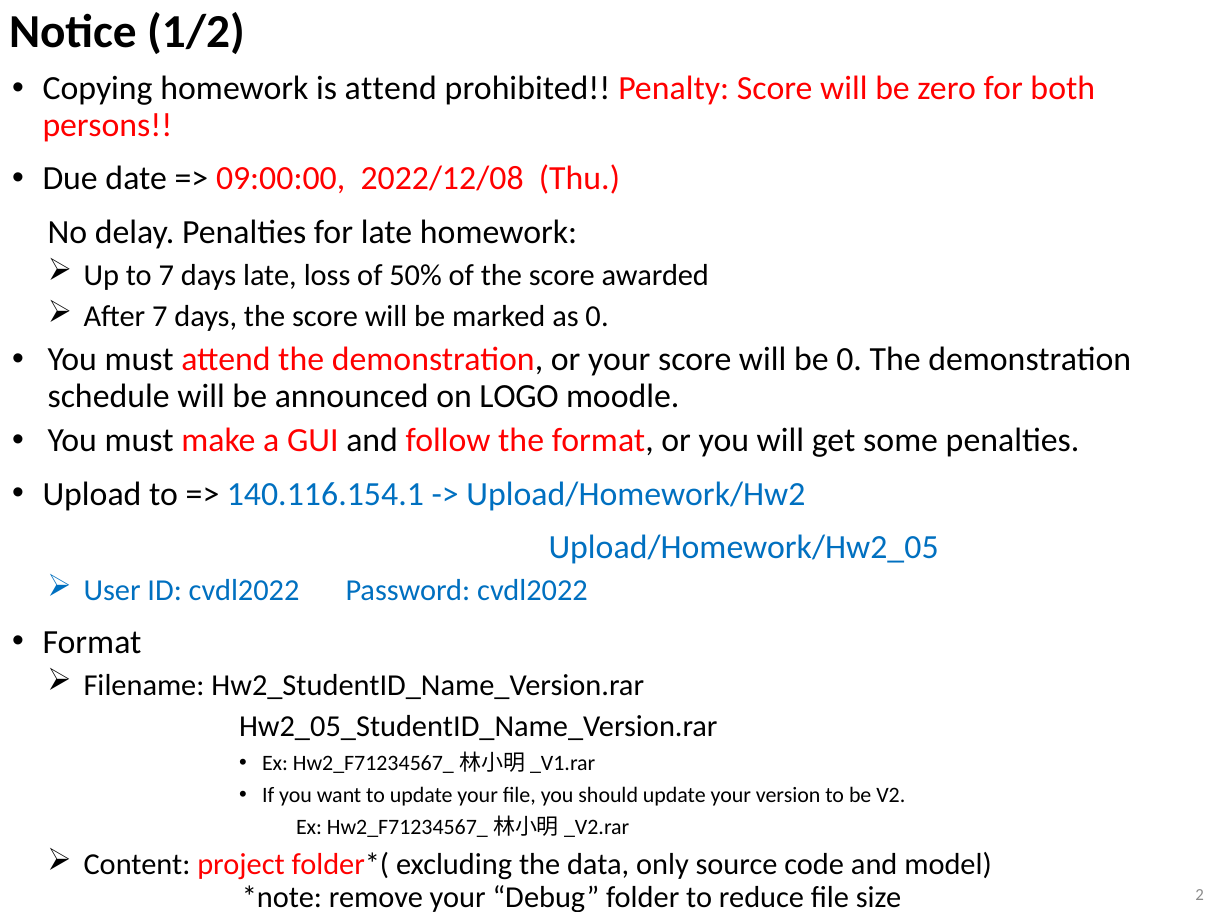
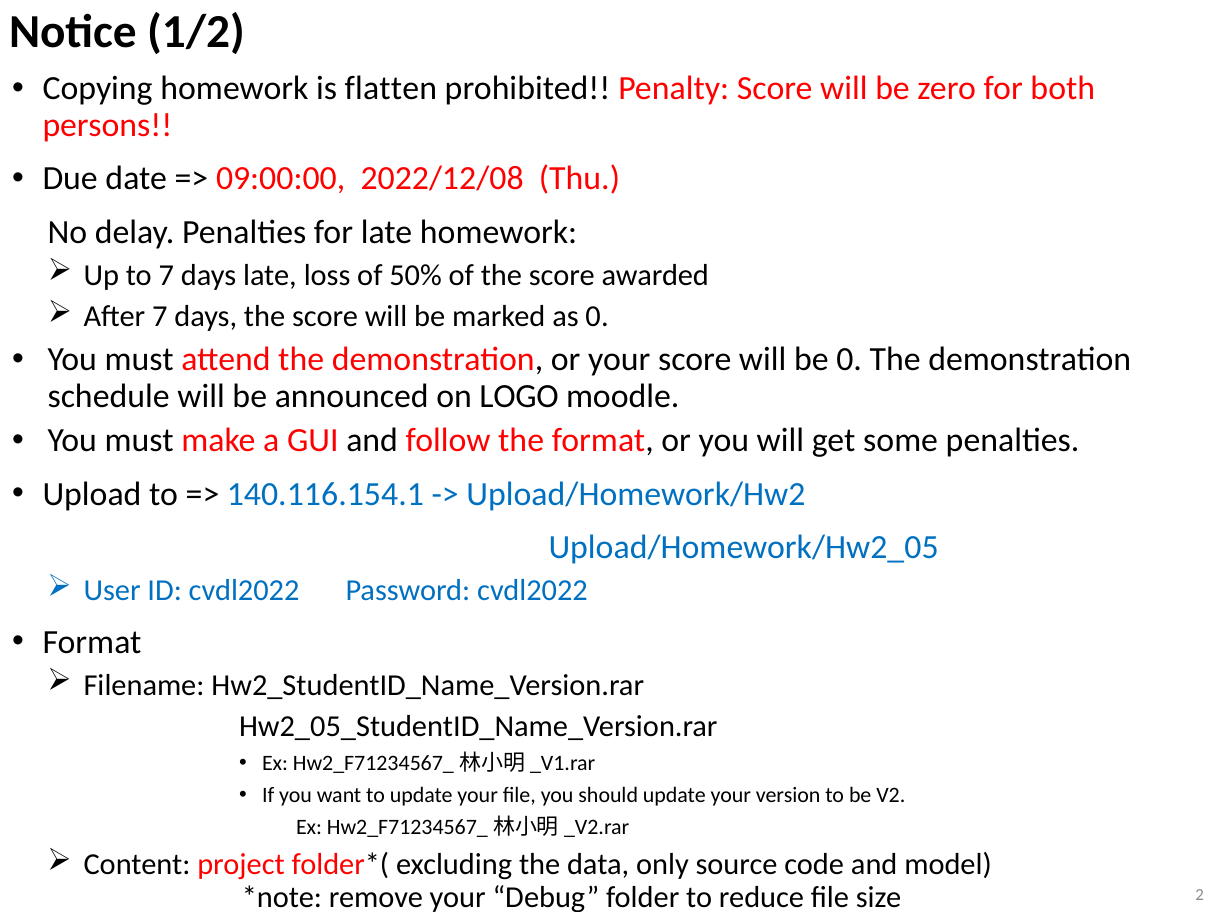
is attend: attend -> flatten (391, 89)
